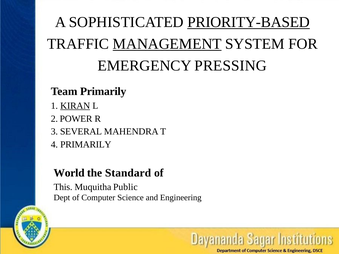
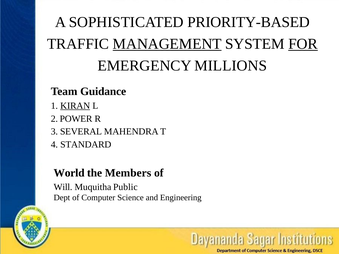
PRIORITY-BASED underline: present -> none (249, 22)
FOR underline: none -> present (303, 44)
PRESSING: PRESSING -> MILLIONS (231, 66)
Team Primarily: Primarily -> Guidance (103, 91)
4 PRIMARILY: PRIMARILY -> STANDARD (86, 145)
Standard: Standard -> Members (128, 173)
This: This -> Will (63, 187)
